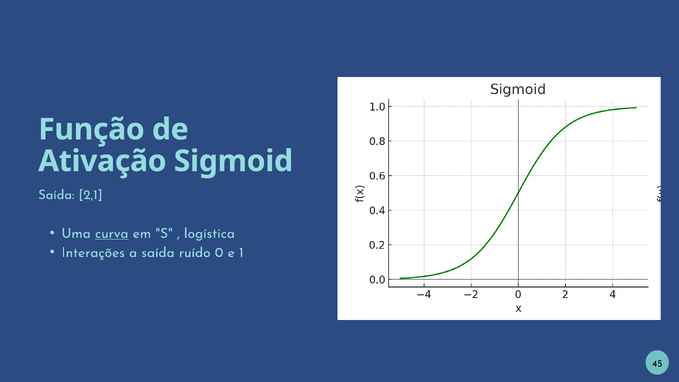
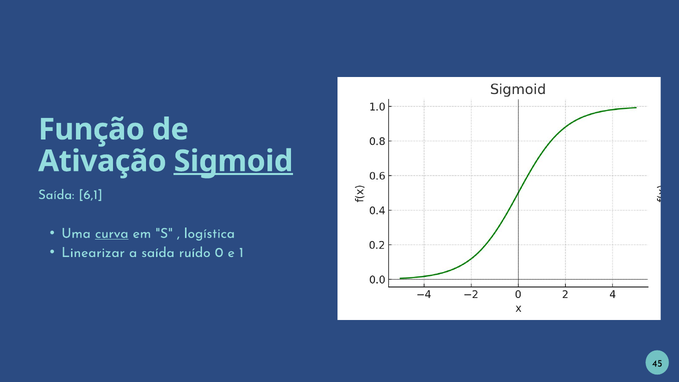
Sigmoid underline: none -> present (233, 161)
2,1: 2,1 -> 6,1 (91, 195)
Interações: Interações -> Linearizar (93, 252)
